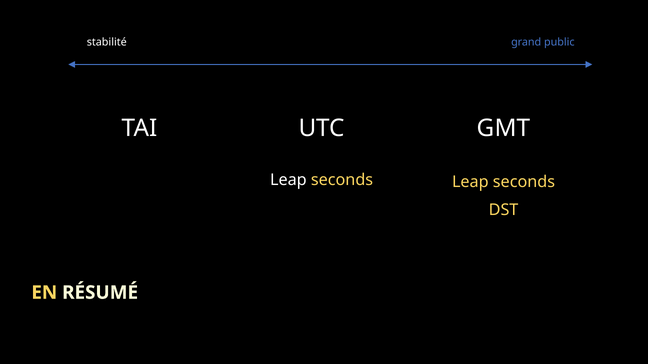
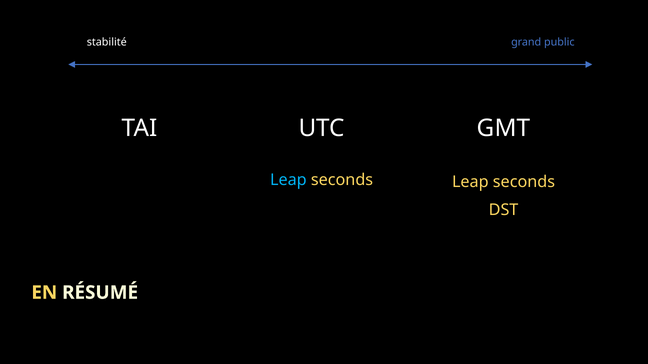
Leap colour: white -> light blue (288, 180)
